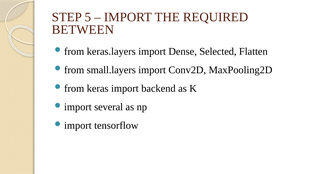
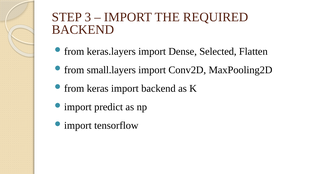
5: 5 -> 3 (88, 17)
BETWEEN: BETWEEN -> BACKEND (83, 30)
several: several -> predict (109, 107)
